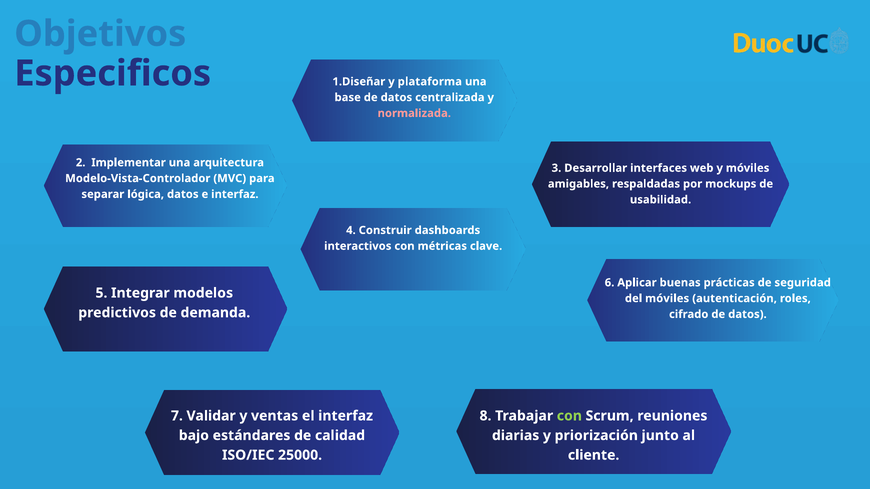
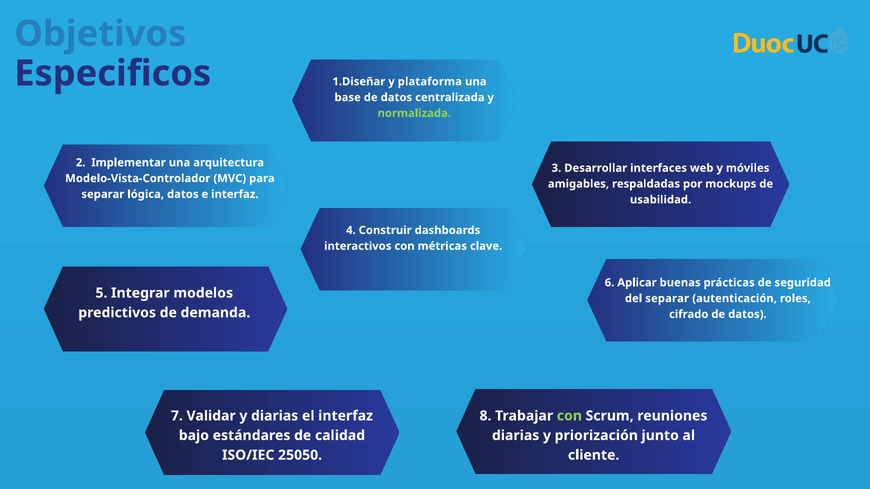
normalizada colour: pink -> light green (414, 113)
del móviles: móviles -> separar (667, 299)
y ventas: ventas -> diarias (275, 416)
25000: 25000 -> 25050 (300, 455)
